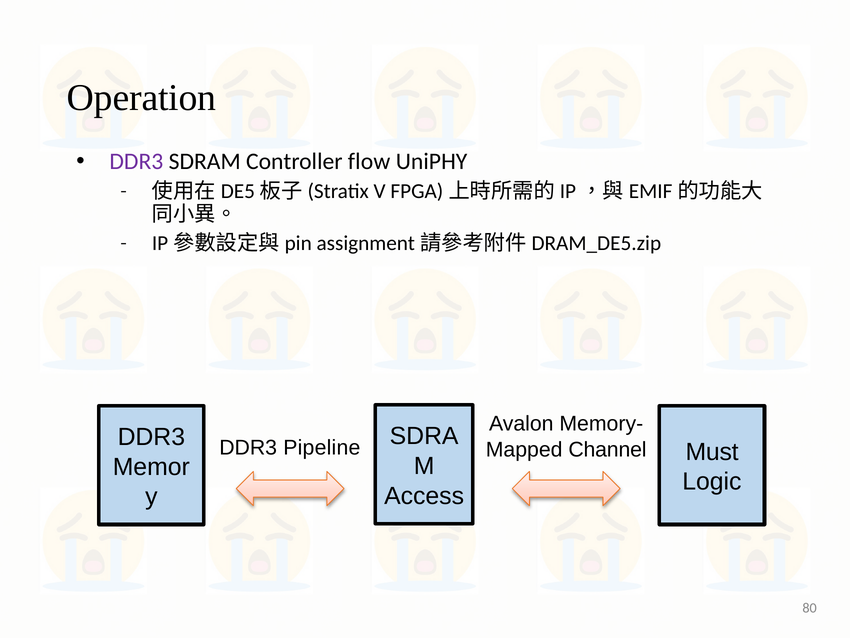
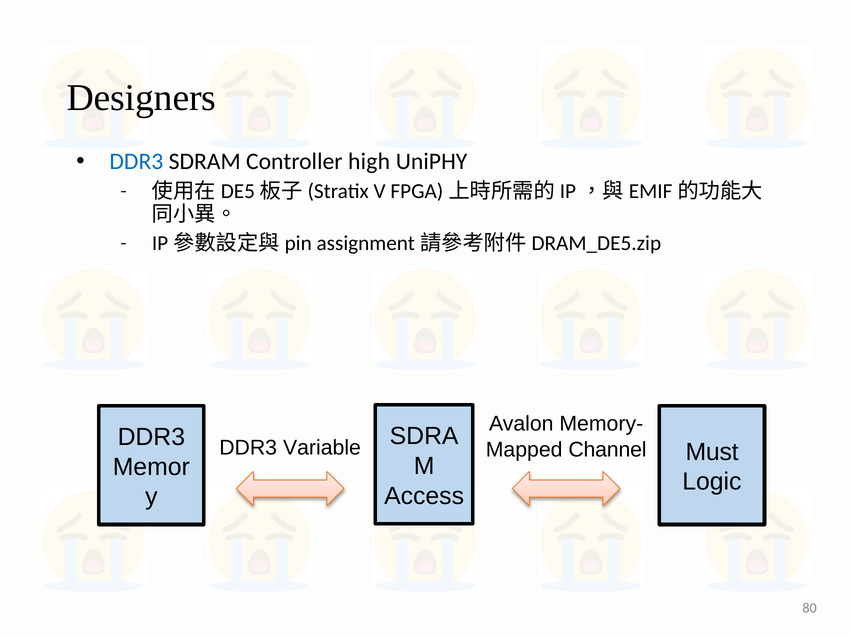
Operation: Operation -> Designers (142, 98)
DDR3 colour: purple -> blue (136, 161)
flow: flow -> high (369, 161)
Pipeline: Pipeline -> Variable (322, 447)
